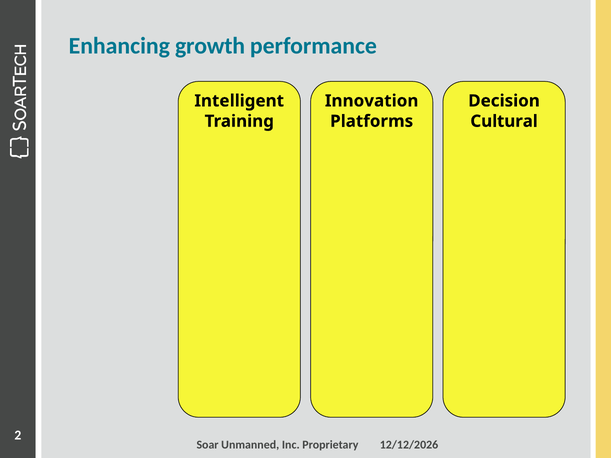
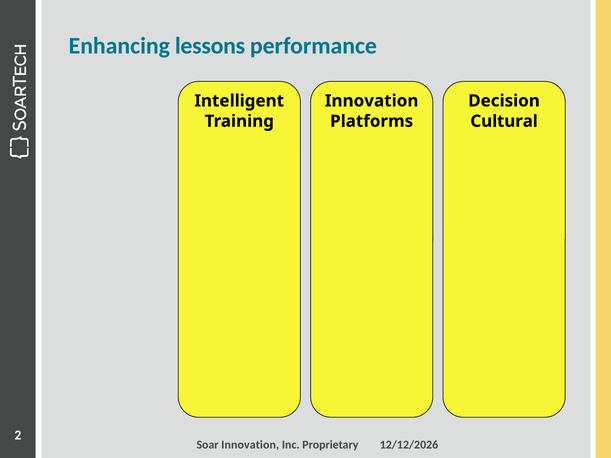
growth: growth -> lessons (210, 46)
Soar Unmanned: Unmanned -> Innovation (250, 445)
